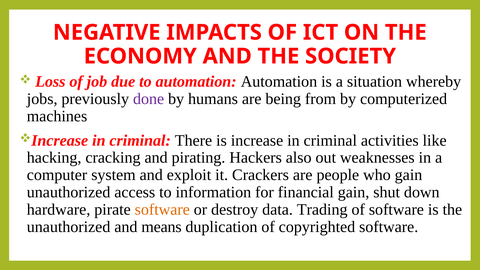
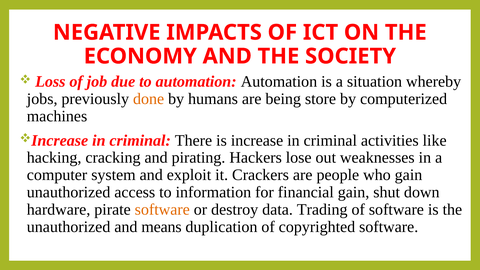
done colour: purple -> orange (149, 99)
from: from -> store (321, 99)
also: also -> lose (299, 158)
